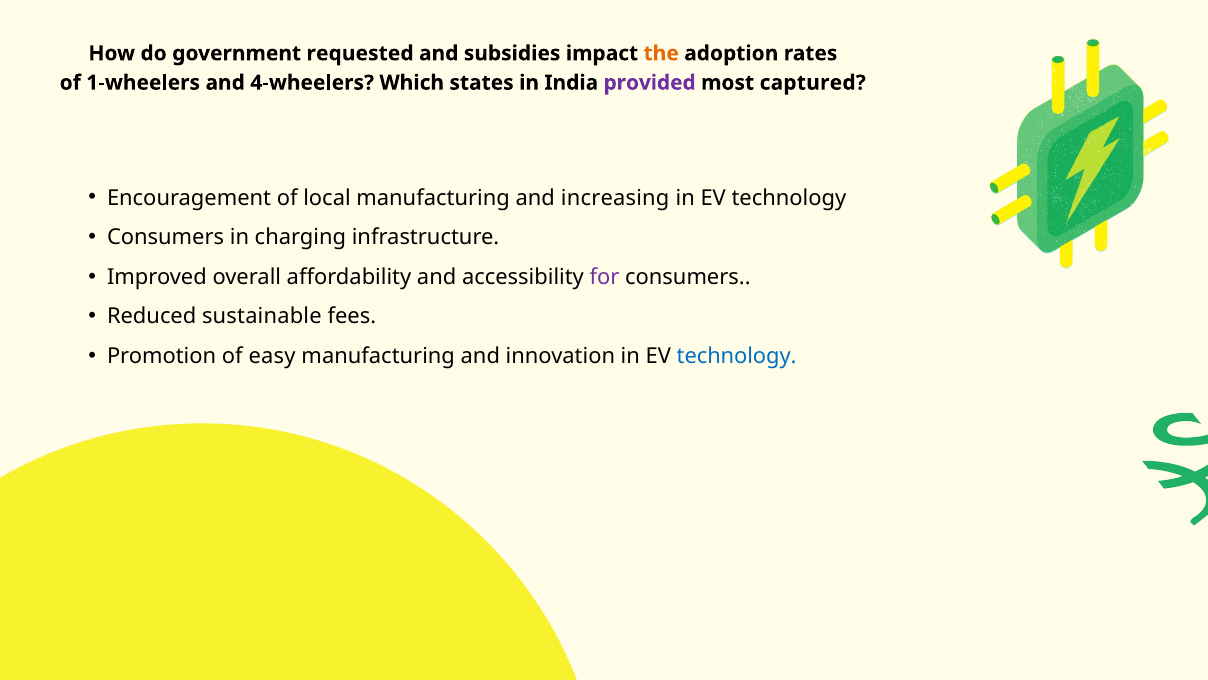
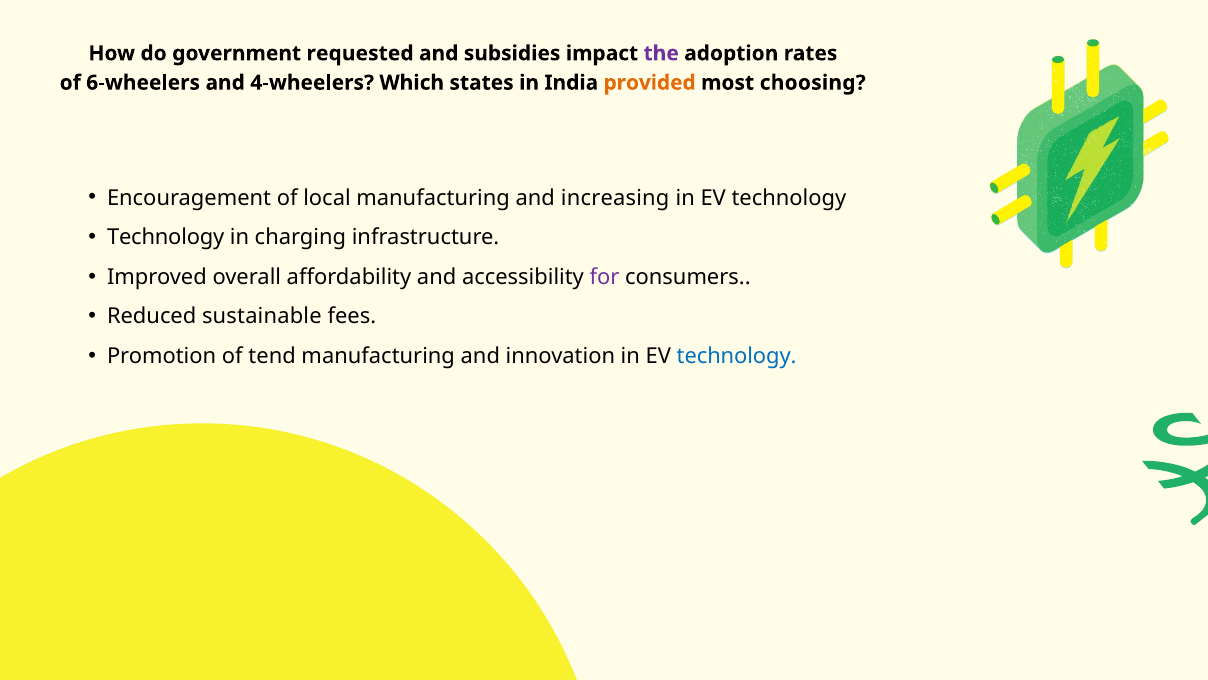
the colour: orange -> purple (661, 53)
1-wheelers: 1-wheelers -> 6-wheelers (143, 83)
provided colour: purple -> orange (650, 83)
captured: captured -> choosing (813, 83)
Consumers: Consumers -> Technology (166, 237)
easy: easy -> tend (272, 356)
